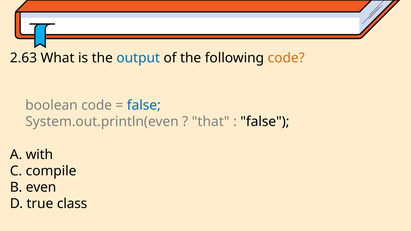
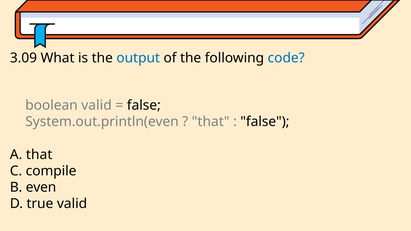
2.63: 2.63 -> 3.09 (23, 58)
code colour: orange -> blue (286, 58)
boolean code: code -> valid (97, 105)
false colour: blue -> black (144, 105)
A with: with -> that (39, 155)
true class: class -> valid (72, 204)
